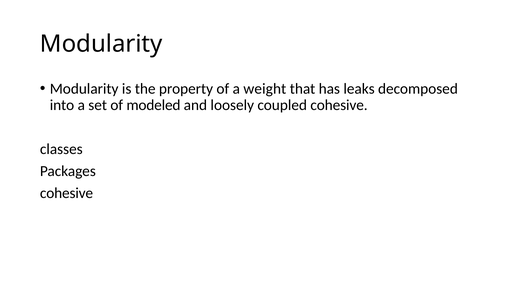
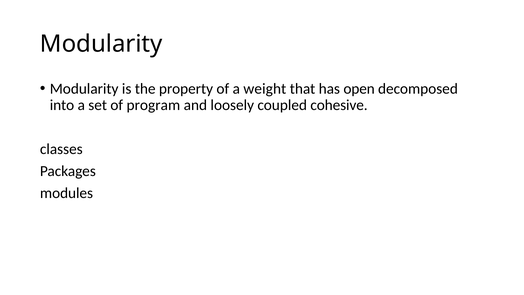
leaks: leaks -> open (359, 89)
modeled: modeled -> program (153, 105)
cohesive: cohesive -> modules (66, 193)
